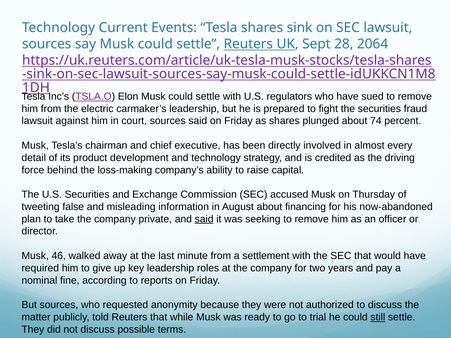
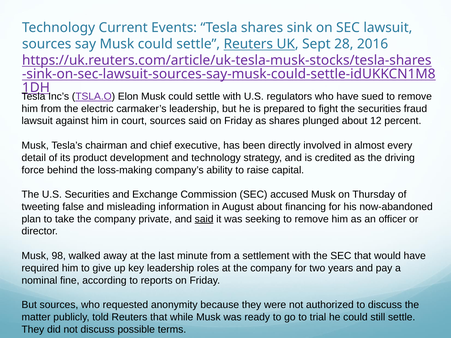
2064: 2064 -> 2016 (373, 44)
74: 74 -> 12 (376, 121)
46: 46 -> 98 (59, 256)
still underline: present -> none (378, 317)
